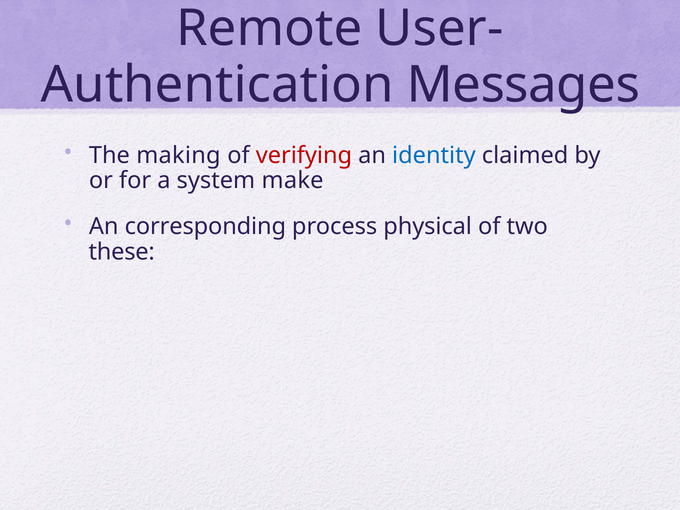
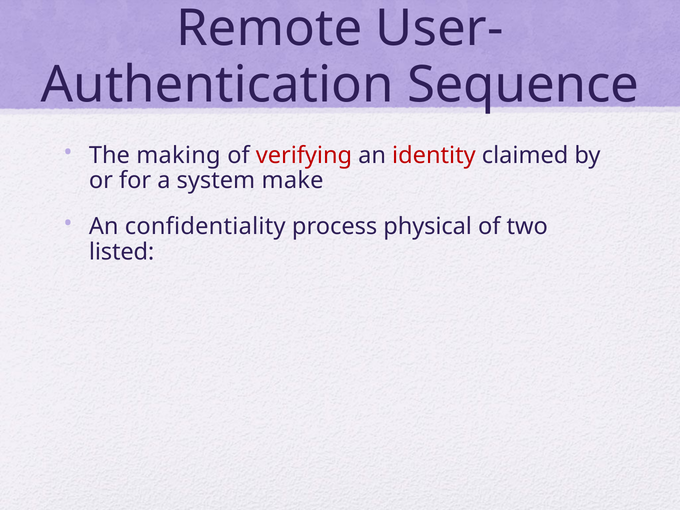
Messages: Messages -> Sequence (523, 85)
identity colour: blue -> red (434, 155)
corresponding: corresponding -> confidentiality (205, 227)
these: these -> listed (122, 252)
